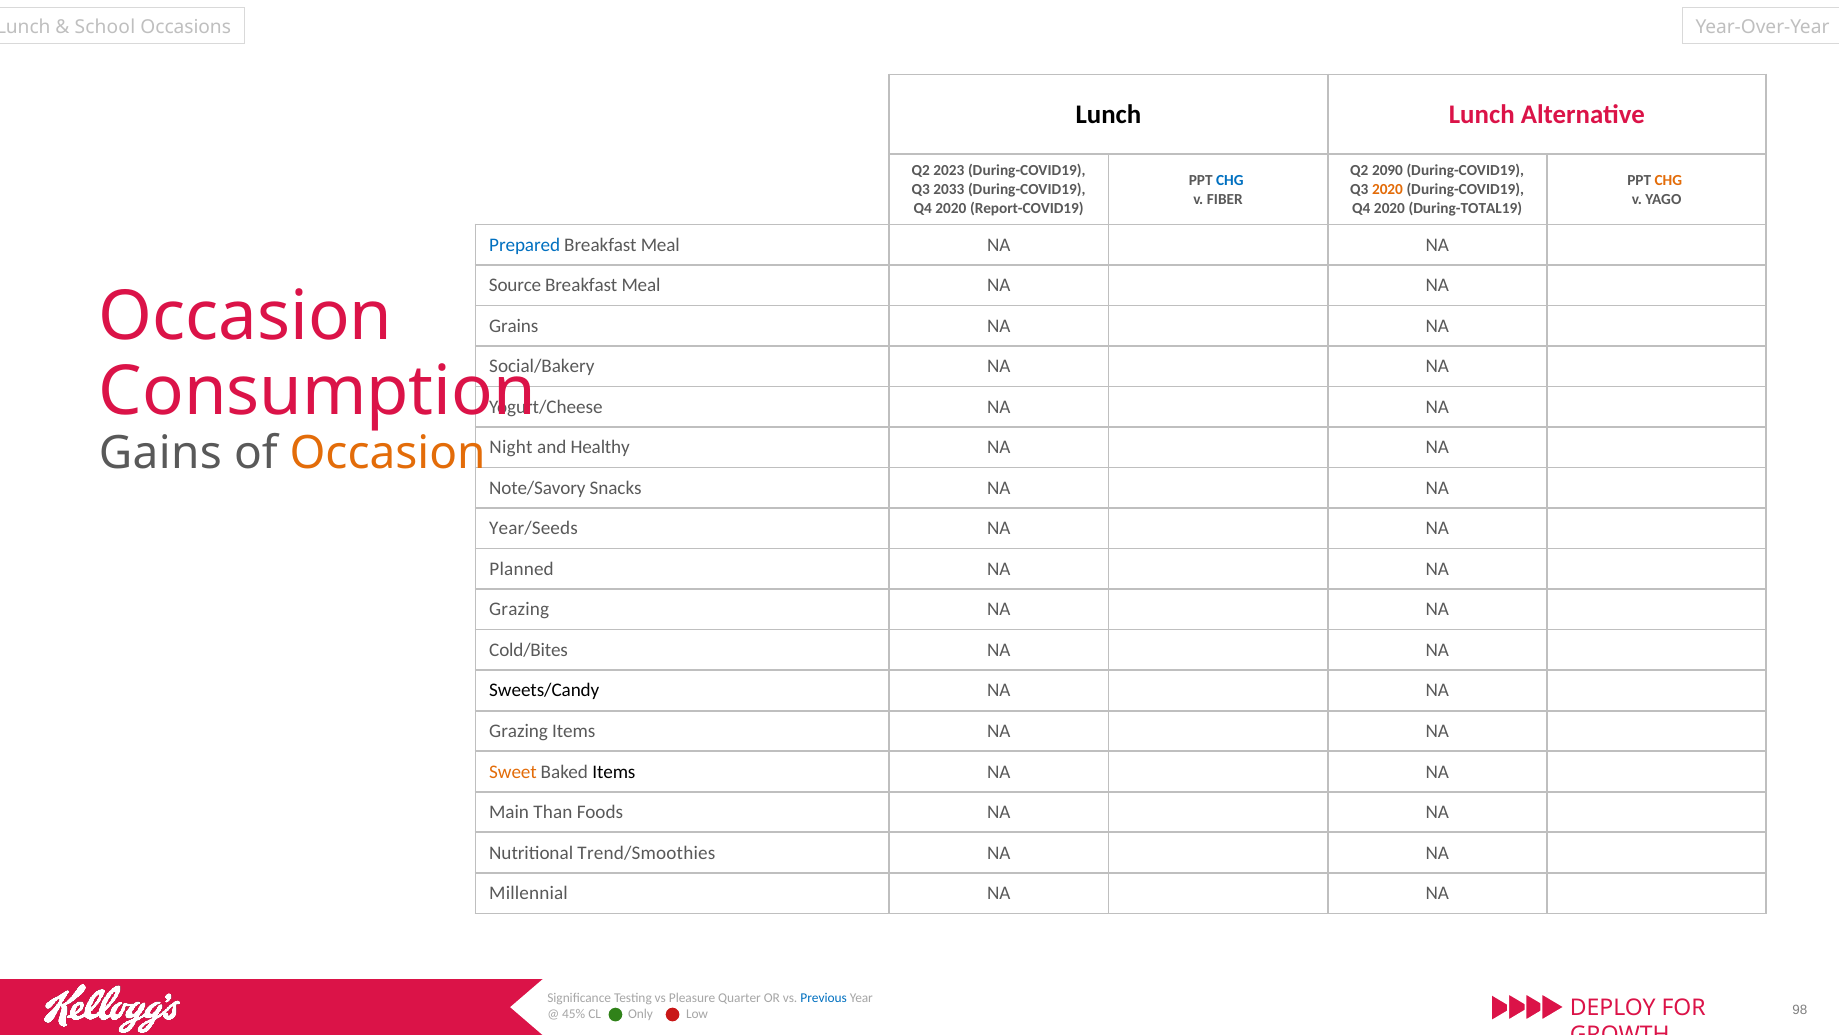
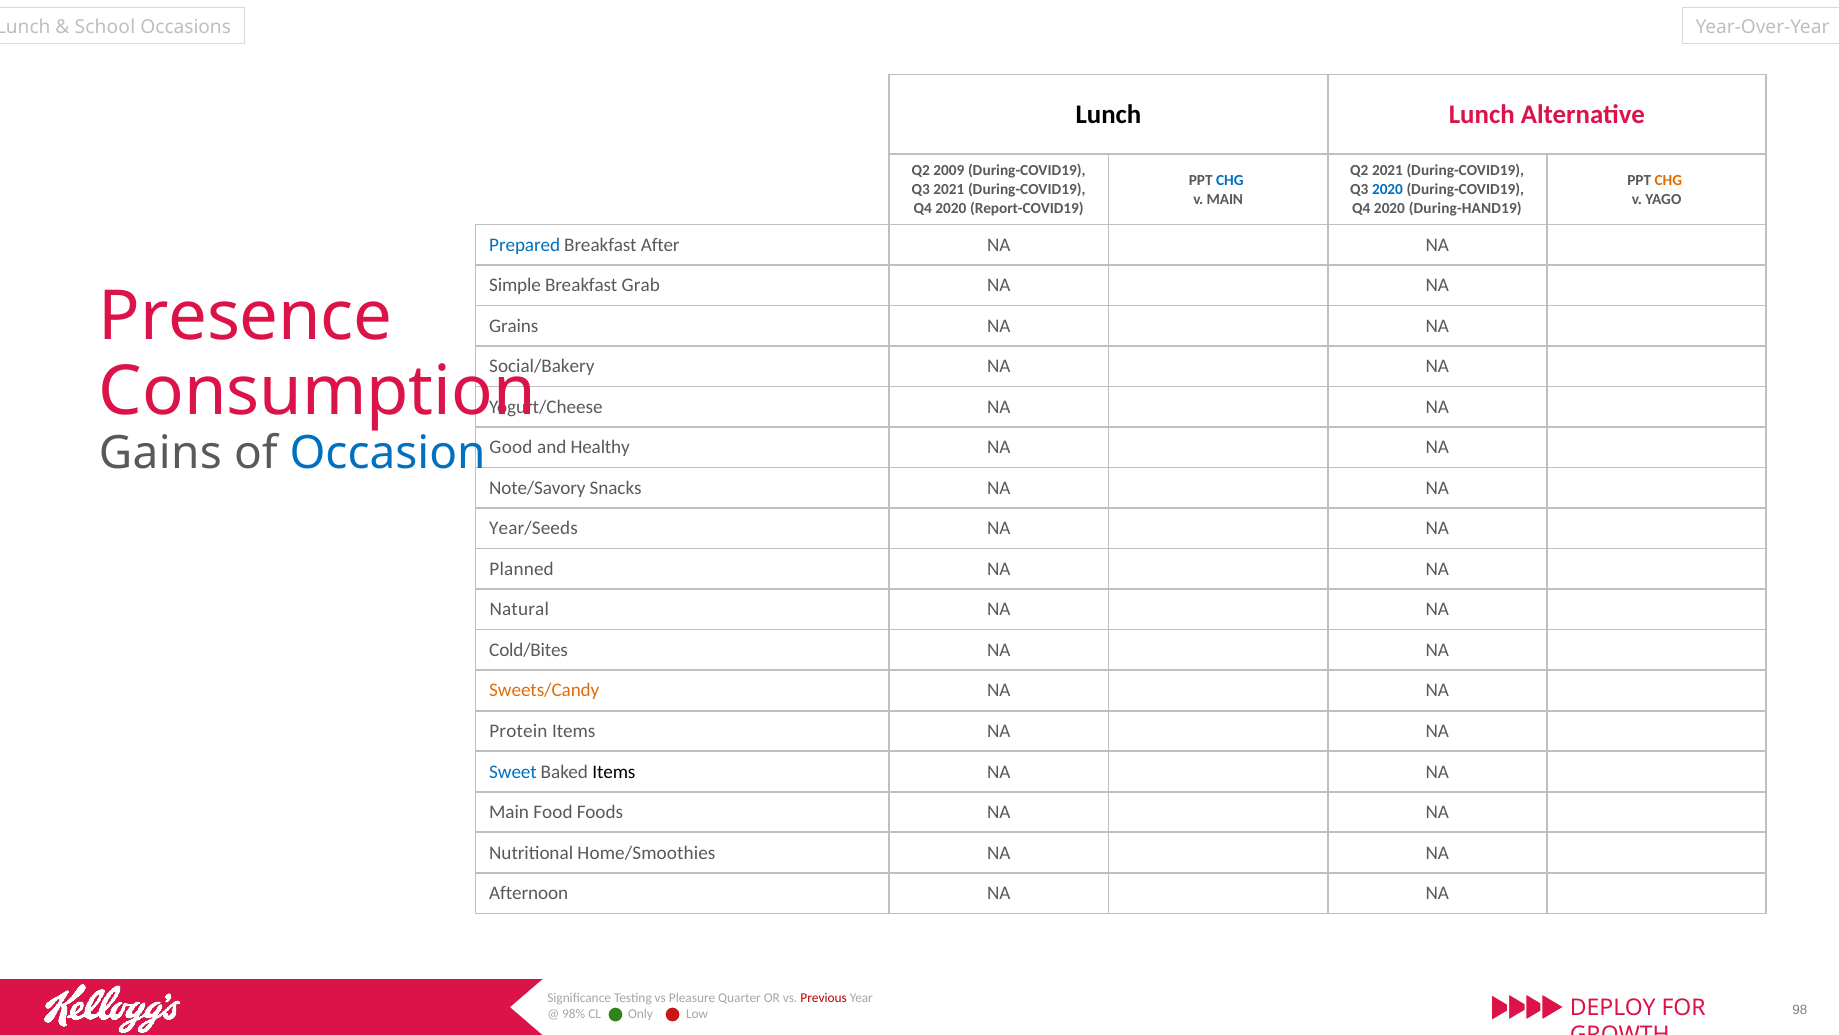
2023: 2023 -> 2009 (949, 170)
Q2 2090: 2090 -> 2021 (1388, 170)
Q3 2033: 2033 -> 2021 (949, 189)
2020 colour: orange -> blue (1388, 189)
v FIBER: FIBER -> MAIN (1225, 199)
During-TOTAL19: During-TOTAL19 -> During-HAND19 (1465, 208)
Meal: Meal -> After (660, 245)
Source: Source -> Simple (515, 285)
Meal: Meal -> Grab (641, 285)
Occasion: Occasion -> Presence (246, 317)
Night: Night -> Good (511, 447)
Occasion colour: orange -> blue (388, 453)
Grazing: Grazing -> Natural (519, 609)
Sweets/Candy colour: black -> orange (544, 690)
Grazing: Grazing -> Protein (518, 731)
Sweet colour: orange -> blue (513, 771)
Than: Than -> Food (553, 812)
Trend/Smoothies: Trend/Smoothies -> Home/Smoothies (646, 852)
Millennial: Millennial -> Afternoon (529, 893)
Previous colour: blue -> red (824, 998)
45%: 45% -> 98% (574, 1014)
